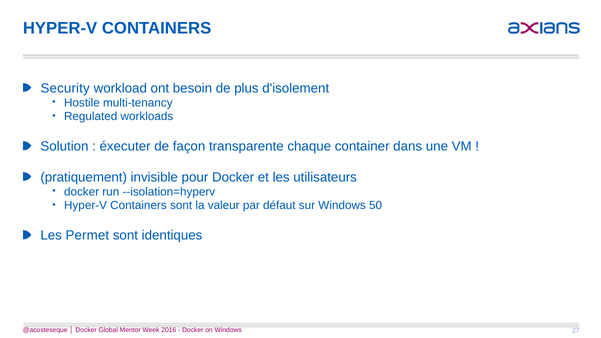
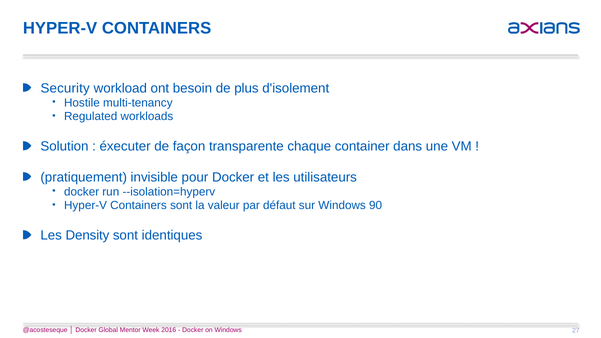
50: 50 -> 90 (376, 205)
Permet: Permet -> Density (87, 235)
